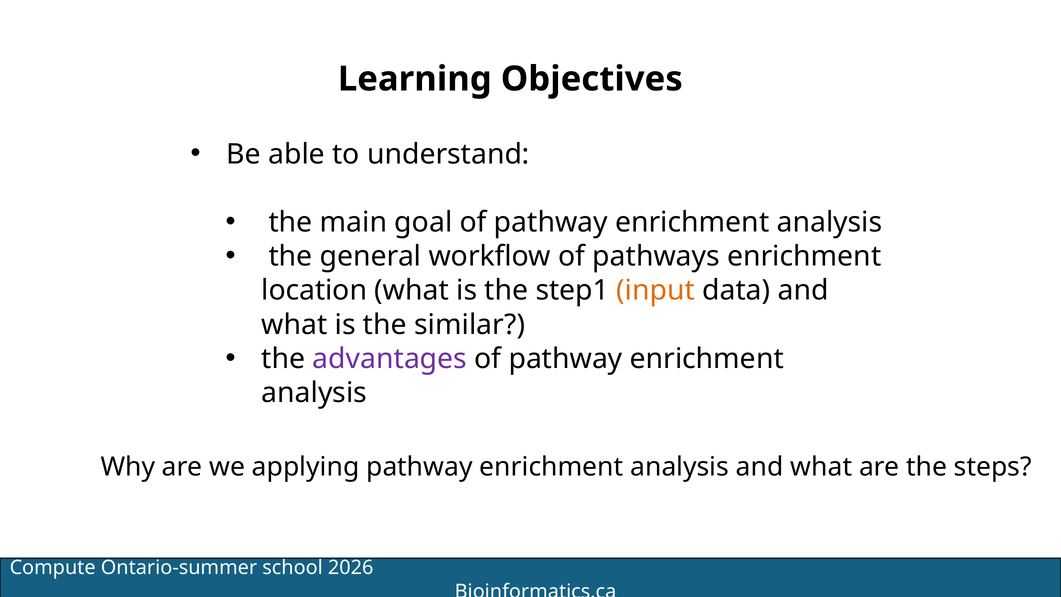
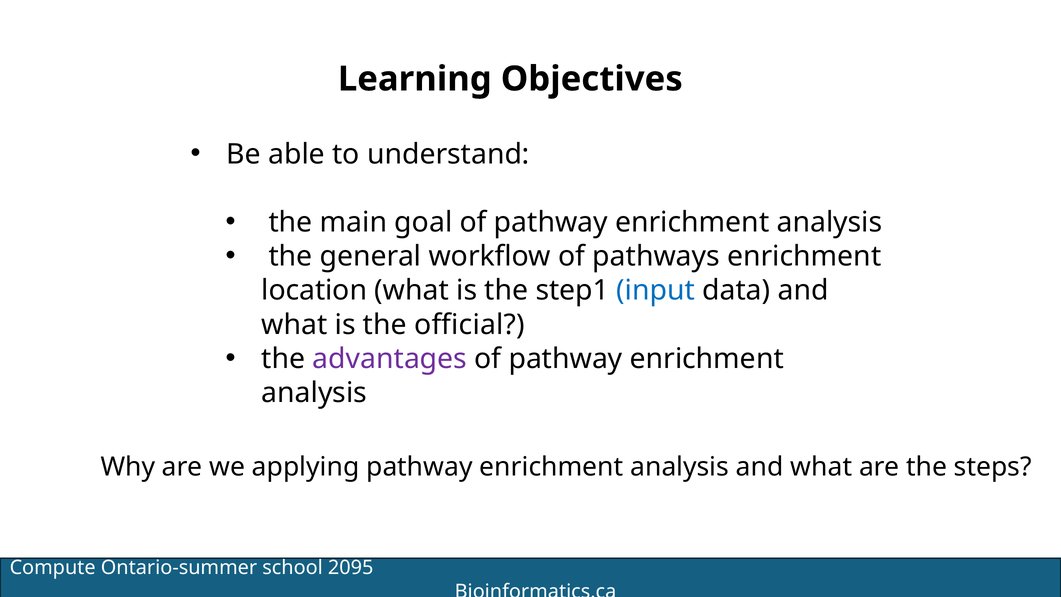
input colour: orange -> blue (656, 290)
similar: similar -> official (470, 325)
2026: 2026 -> 2095 (351, 568)
